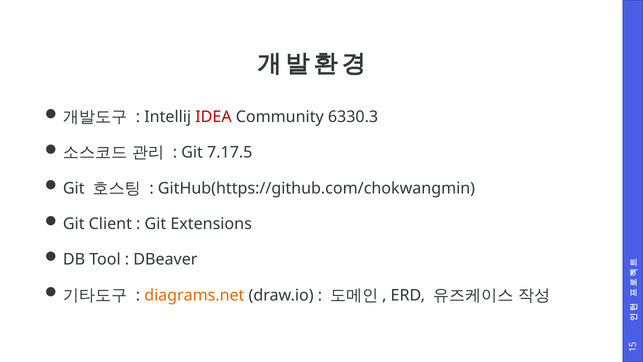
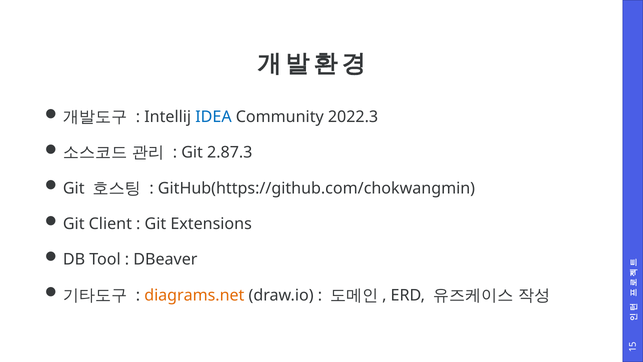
IDEA colour: red -> blue (213, 117)
6330.3: 6330.3 -> 2022.3 (353, 117)
7.17.5: 7.17.5 -> 2.87.3 (230, 153)
